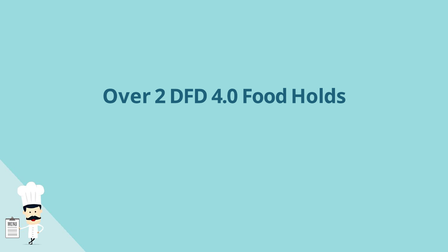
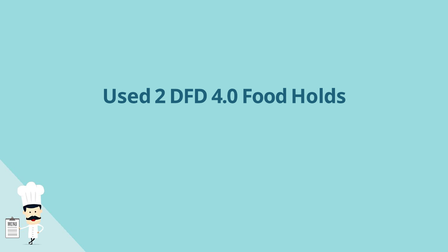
Over: Over -> Used (127, 97)
